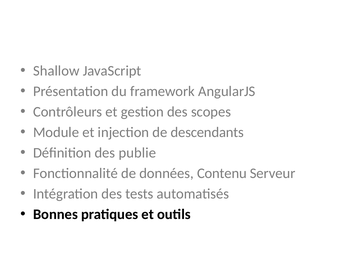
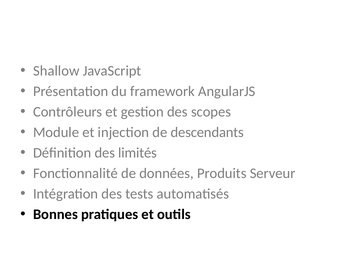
publie: publie -> limités (138, 153)
Contenu: Contenu -> Produits (222, 174)
